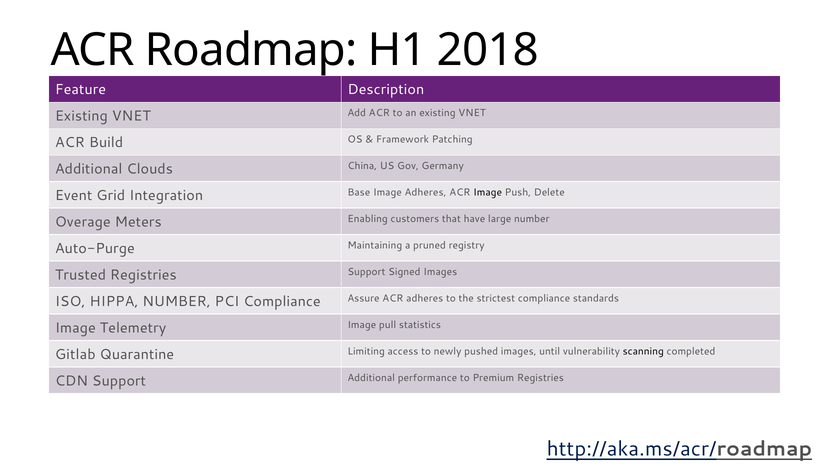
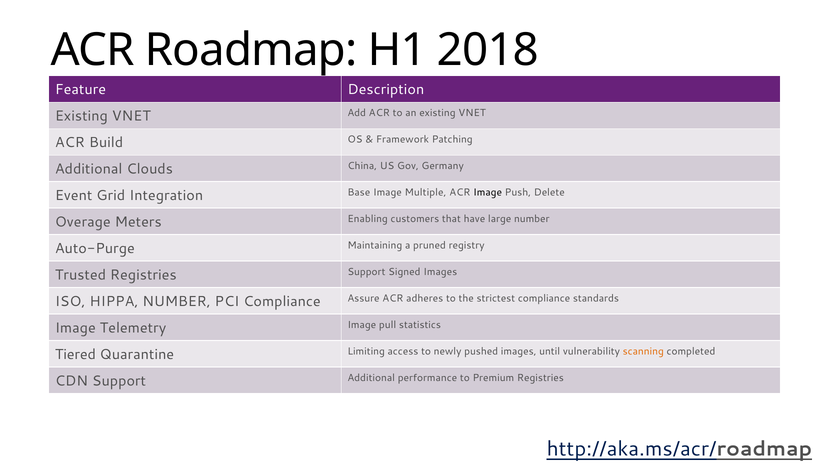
Image Adheres: Adheres -> Multiple (425, 192)
Gitlab: Gitlab -> Tiered (75, 355)
scanning colour: black -> orange (643, 351)
